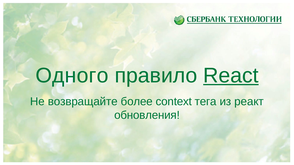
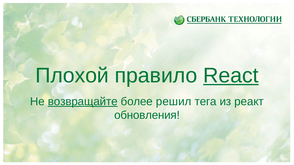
Одного: Одного -> Плохой (72, 76)
возвращайте underline: none -> present (83, 102)
context: context -> решил (174, 102)
